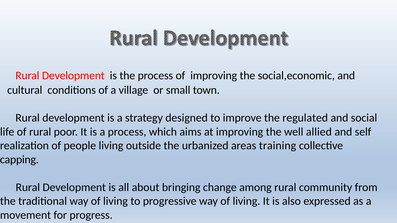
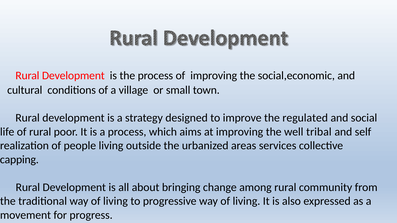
allied: allied -> tribal (319, 132)
training: training -> services (278, 146)
